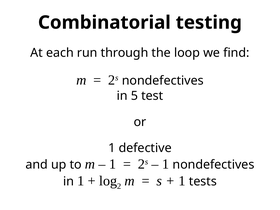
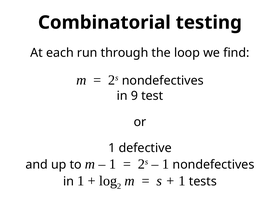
5: 5 -> 9 (134, 96)
